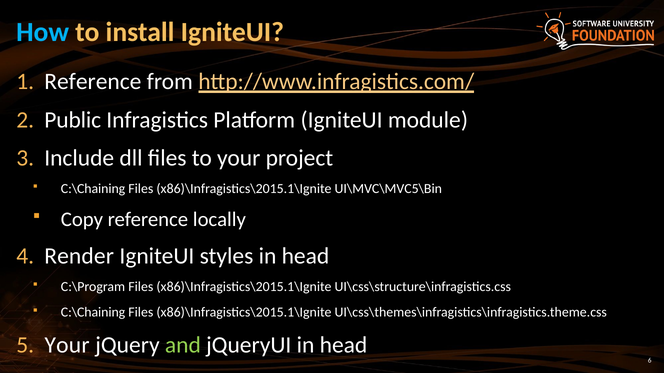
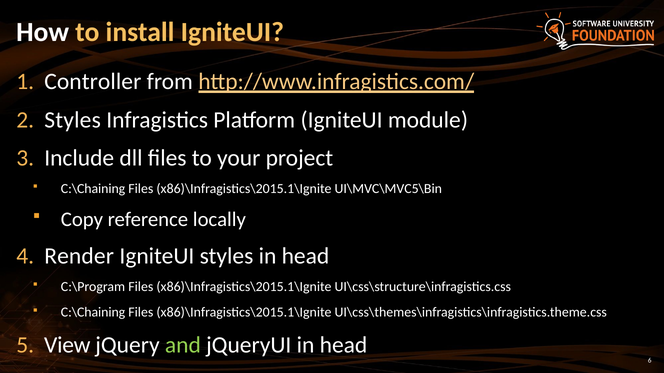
How colour: light blue -> white (43, 32)
Reference: Reference -> Controller (93, 82)
Public: Public -> Styles (73, 120)
Your: Your -> View (67, 346)
